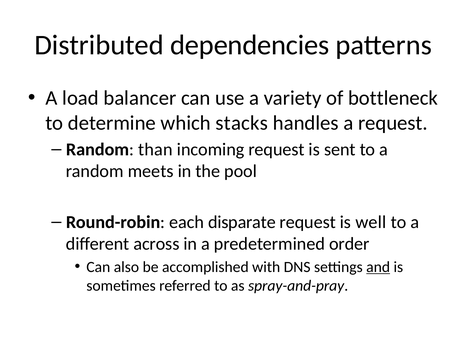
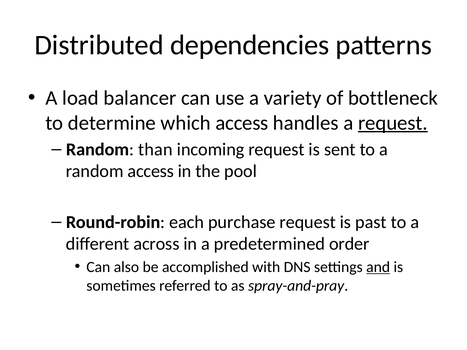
which stacks: stacks -> access (242, 123)
request underline: none -> present (393, 123)
random meets: meets -> access (151, 171)
disparate: disparate -> purchase (242, 222)
well: well -> past (371, 222)
